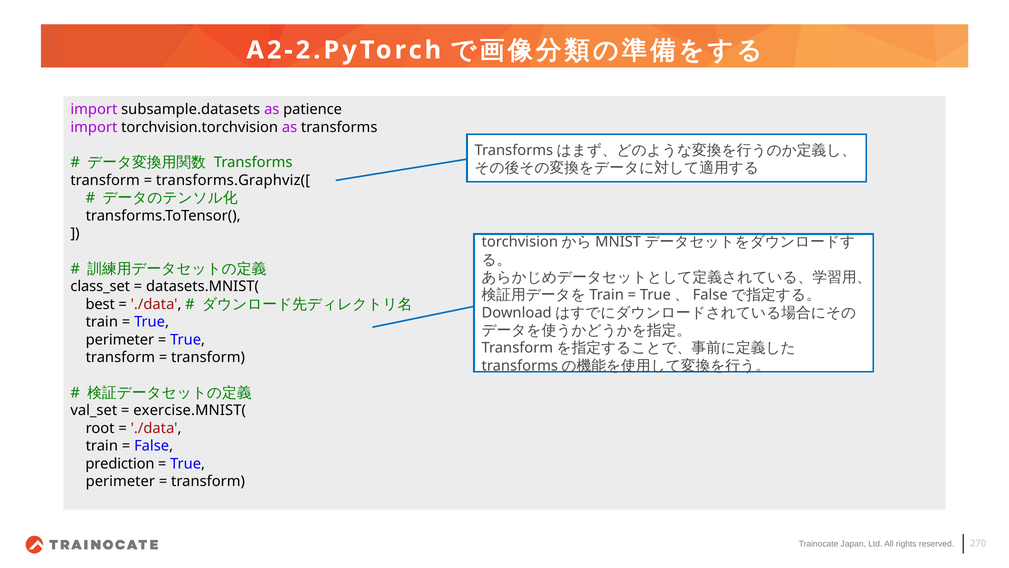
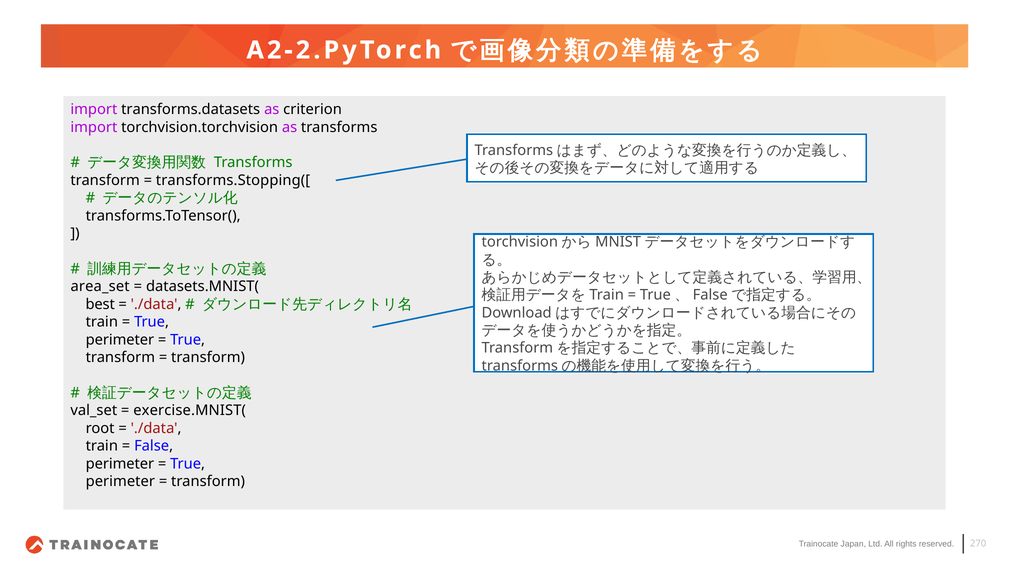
subsample.datasets: subsample.datasets -> transforms.datasets (191, 109)
patience: patience -> criterion (313, 109)
transforms.Graphviz([: transforms.Graphviz([ -> transforms.Stopping([ (233, 180)
class_set: class_set -> area_set (100, 286)
prediction: prediction -> perimeter (120, 463)
